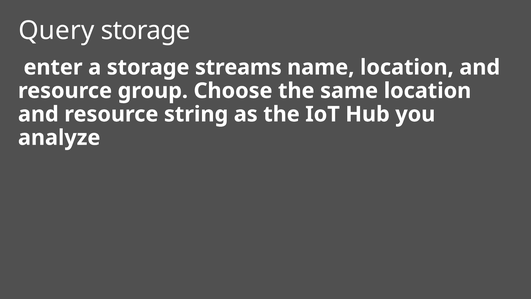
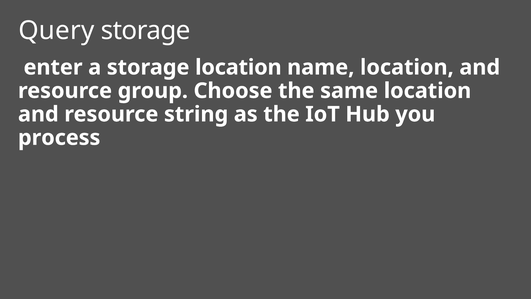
storage streams: streams -> location (238, 67)
analyze: analyze -> process (59, 138)
